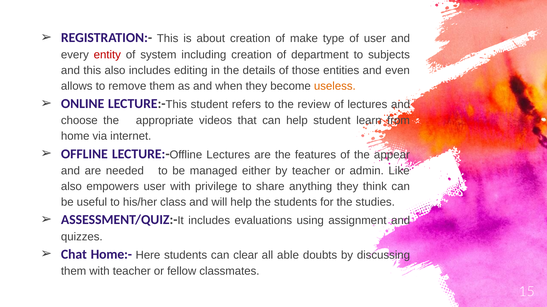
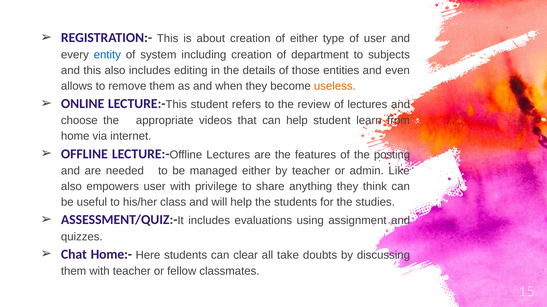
of make: make -> either (304, 39)
entity colour: red -> blue (107, 55)
appear: appear -> posting (392, 155)
able: able -> take (288, 256)
